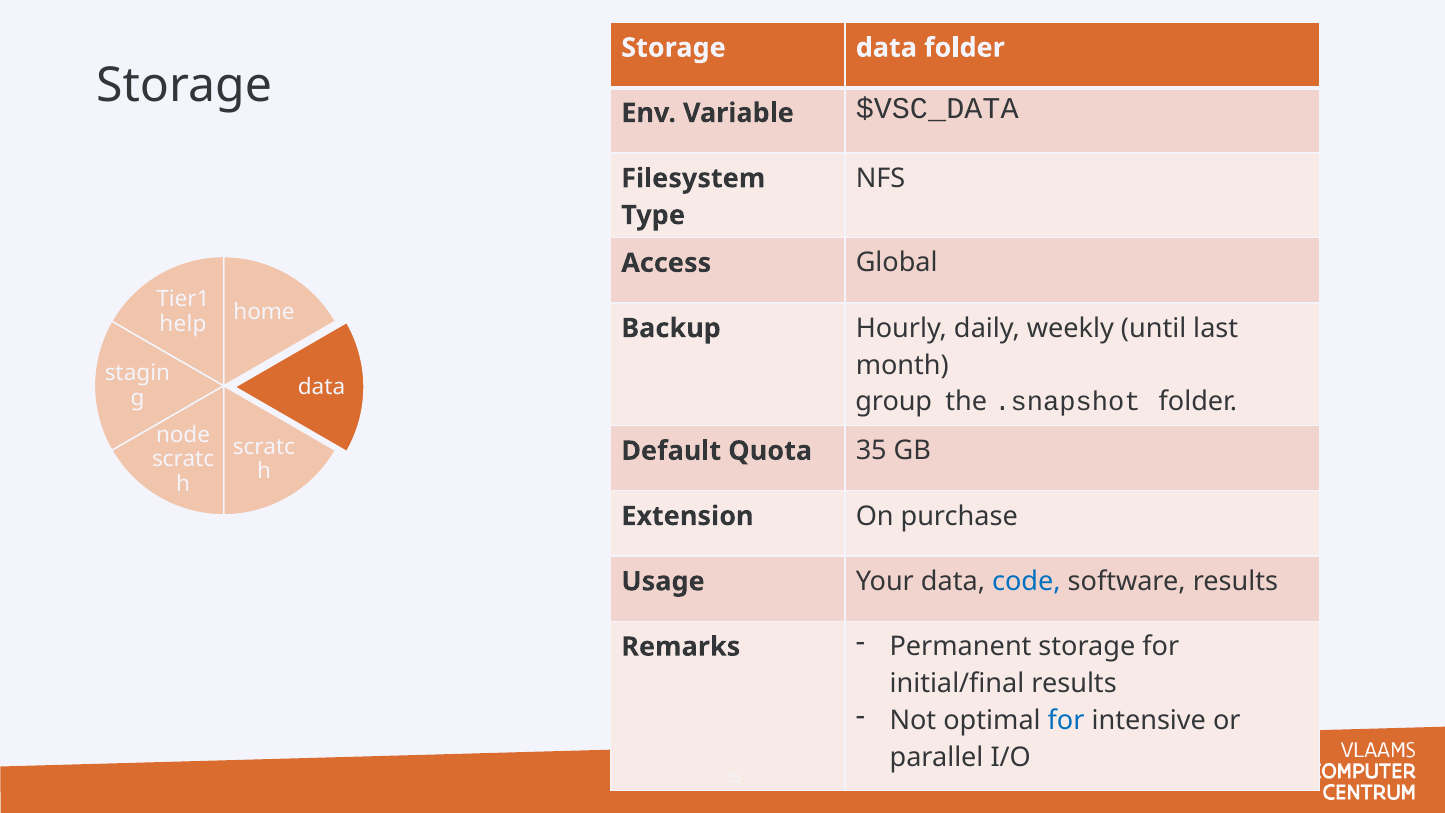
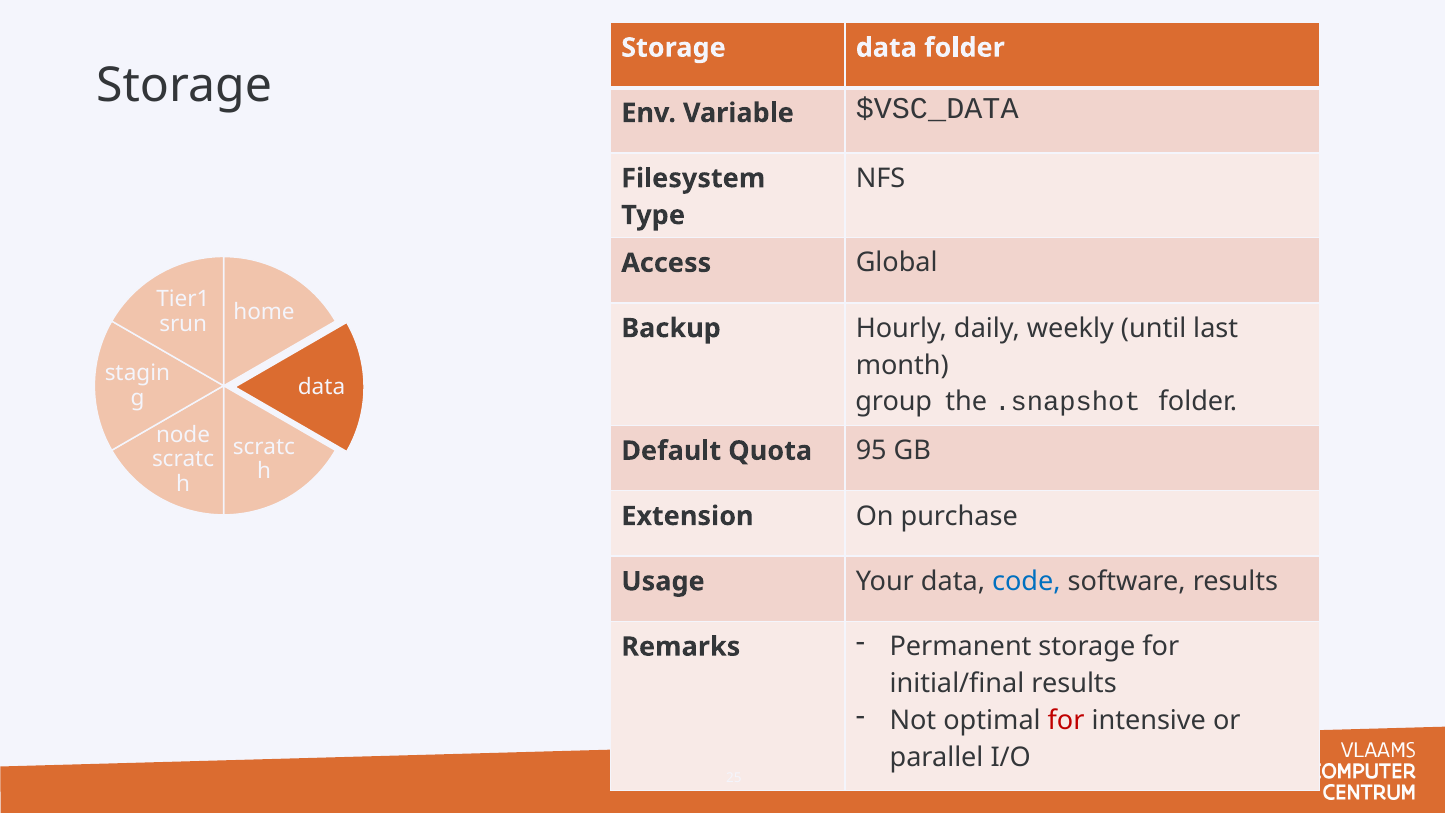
help: help -> srun (183, 324)
35: 35 -> 95 (871, 451)
for colour: blue -> red (1066, 720)
